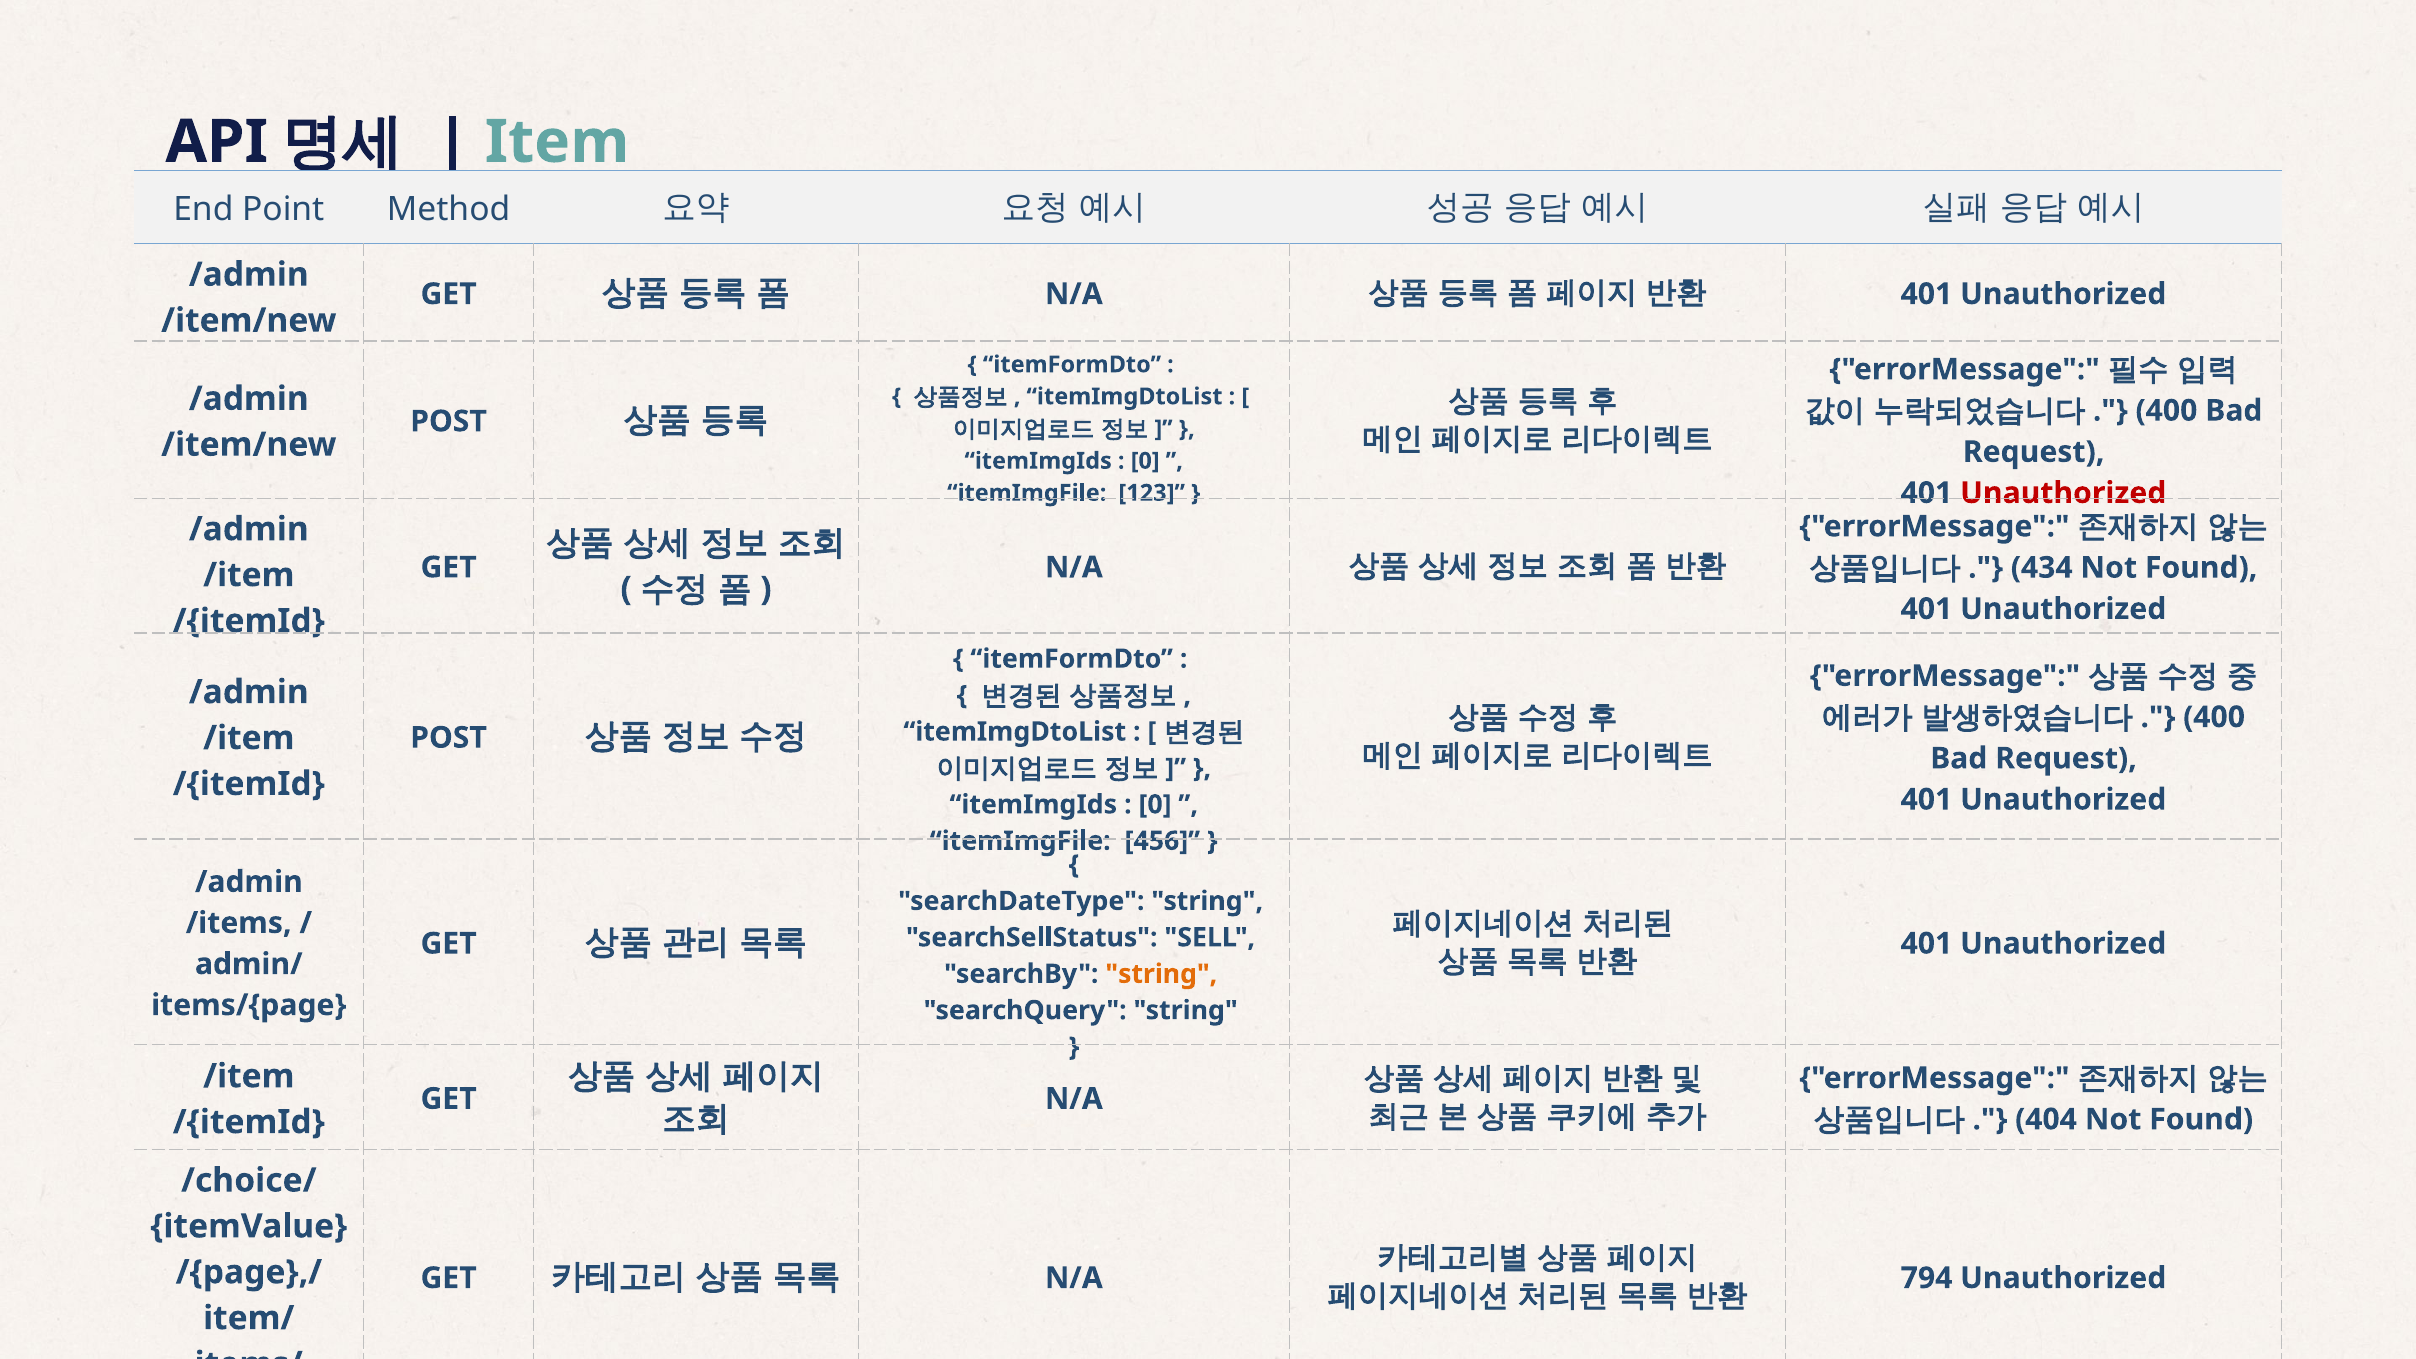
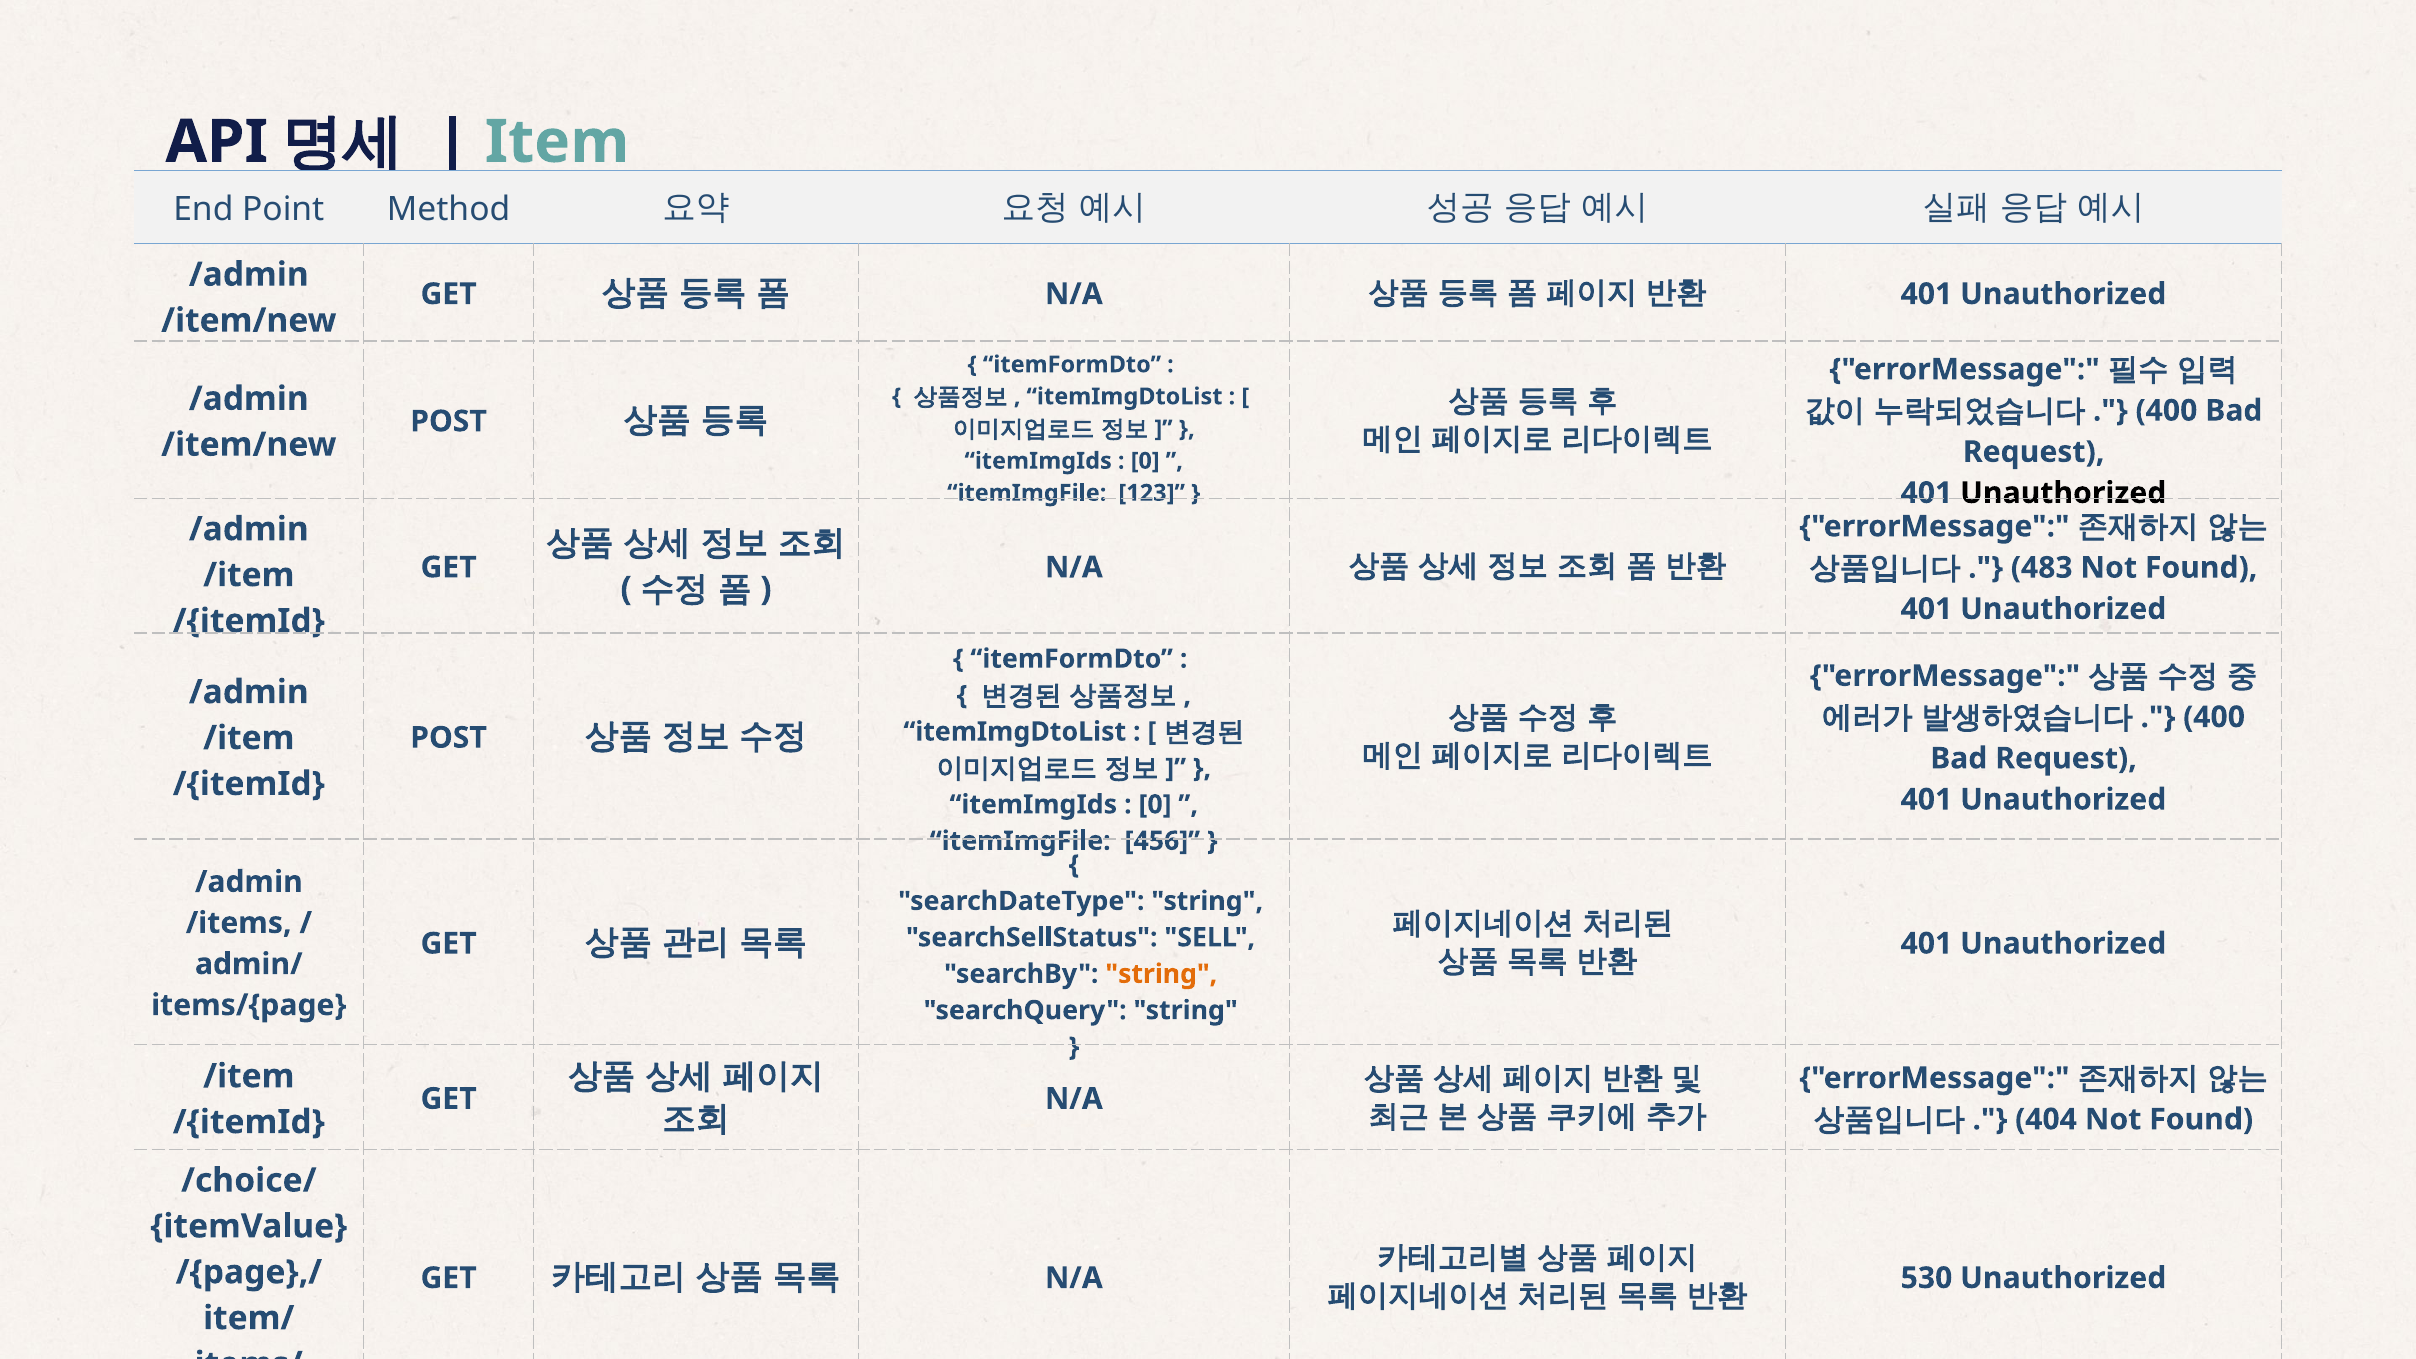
Unauthorized colour: red -> black (2063, 493)
434: 434 -> 483 (2042, 568)
794: 794 -> 530 (1927, 1278)
